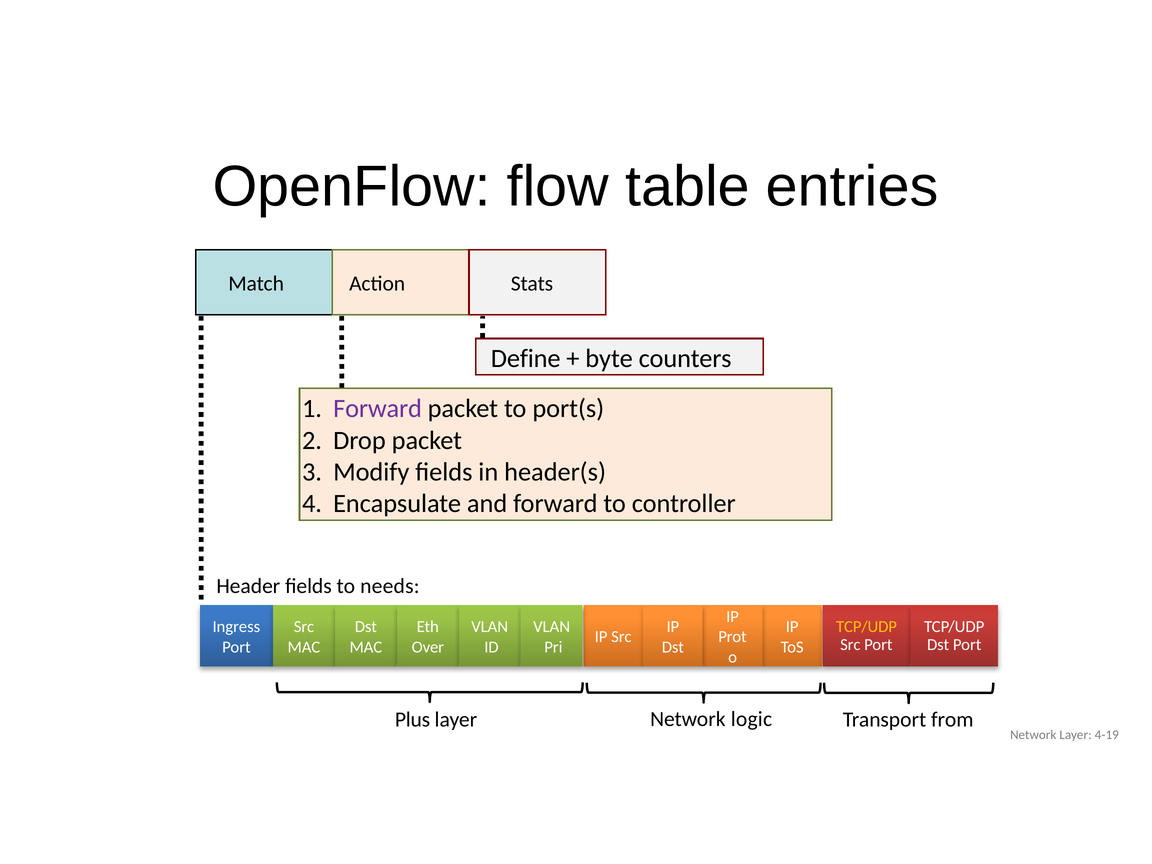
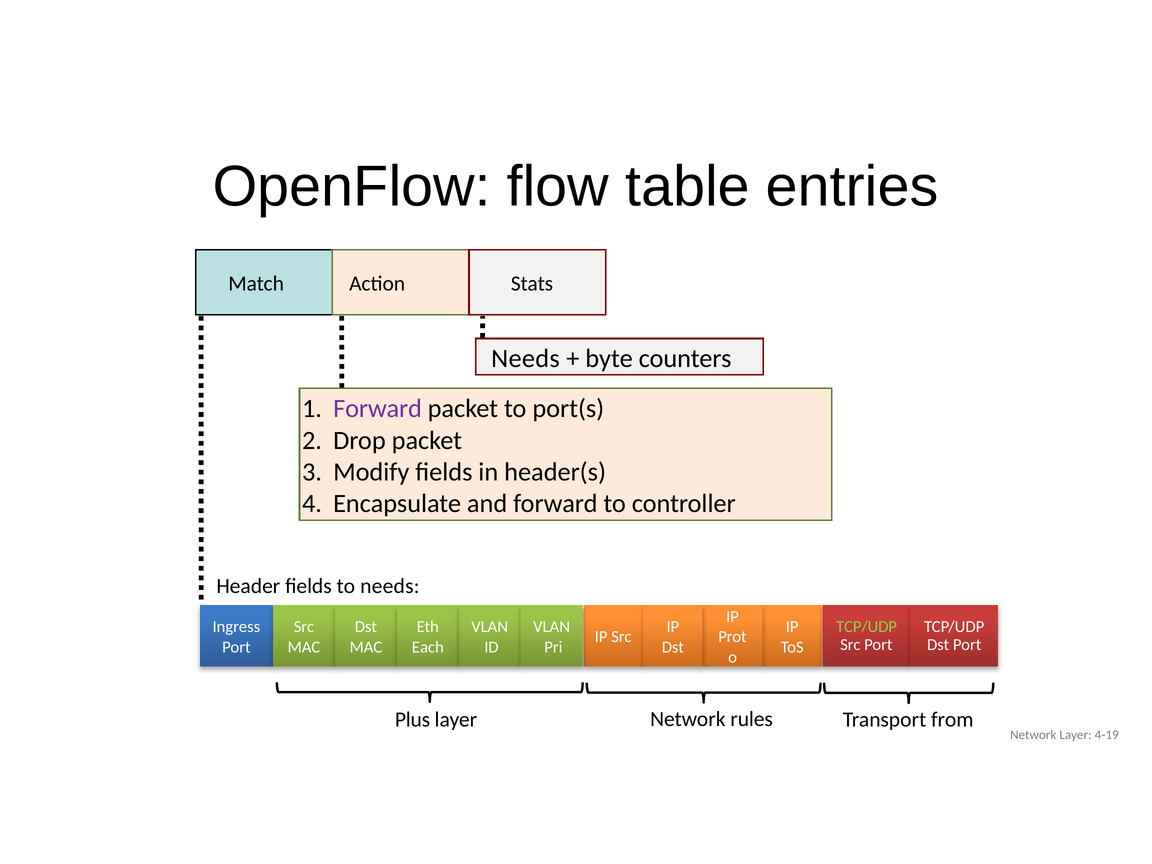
Define: Define -> Needs (525, 358)
TCP/UDP colour: yellow -> light green (867, 627)
Over: Over -> Each (428, 647)
logic: logic -> rules (752, 719)
